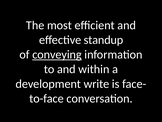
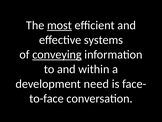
most underline: none -> present (59, 25)
standup: standup -> systems (103, 40)
write: write -> need (96, 84)
